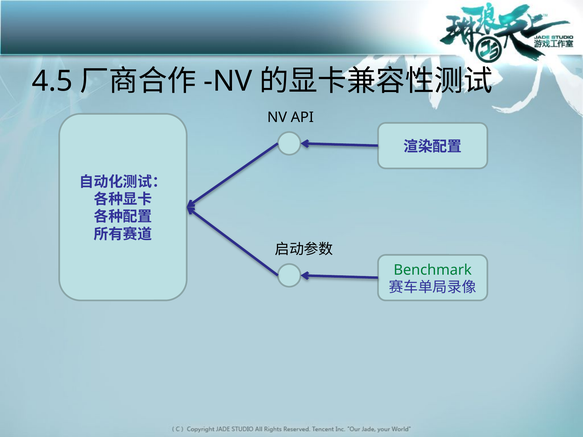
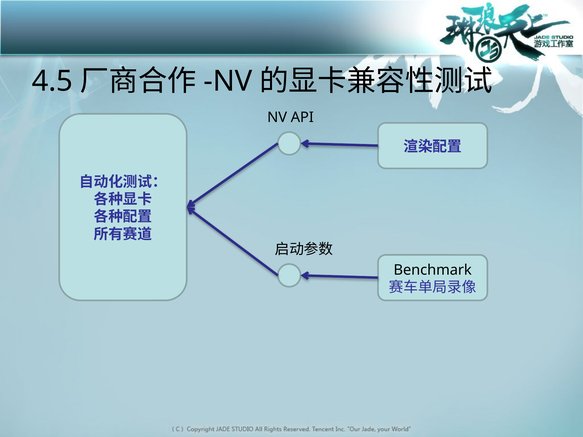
Benchmark colour: green -> black (433, 270)
